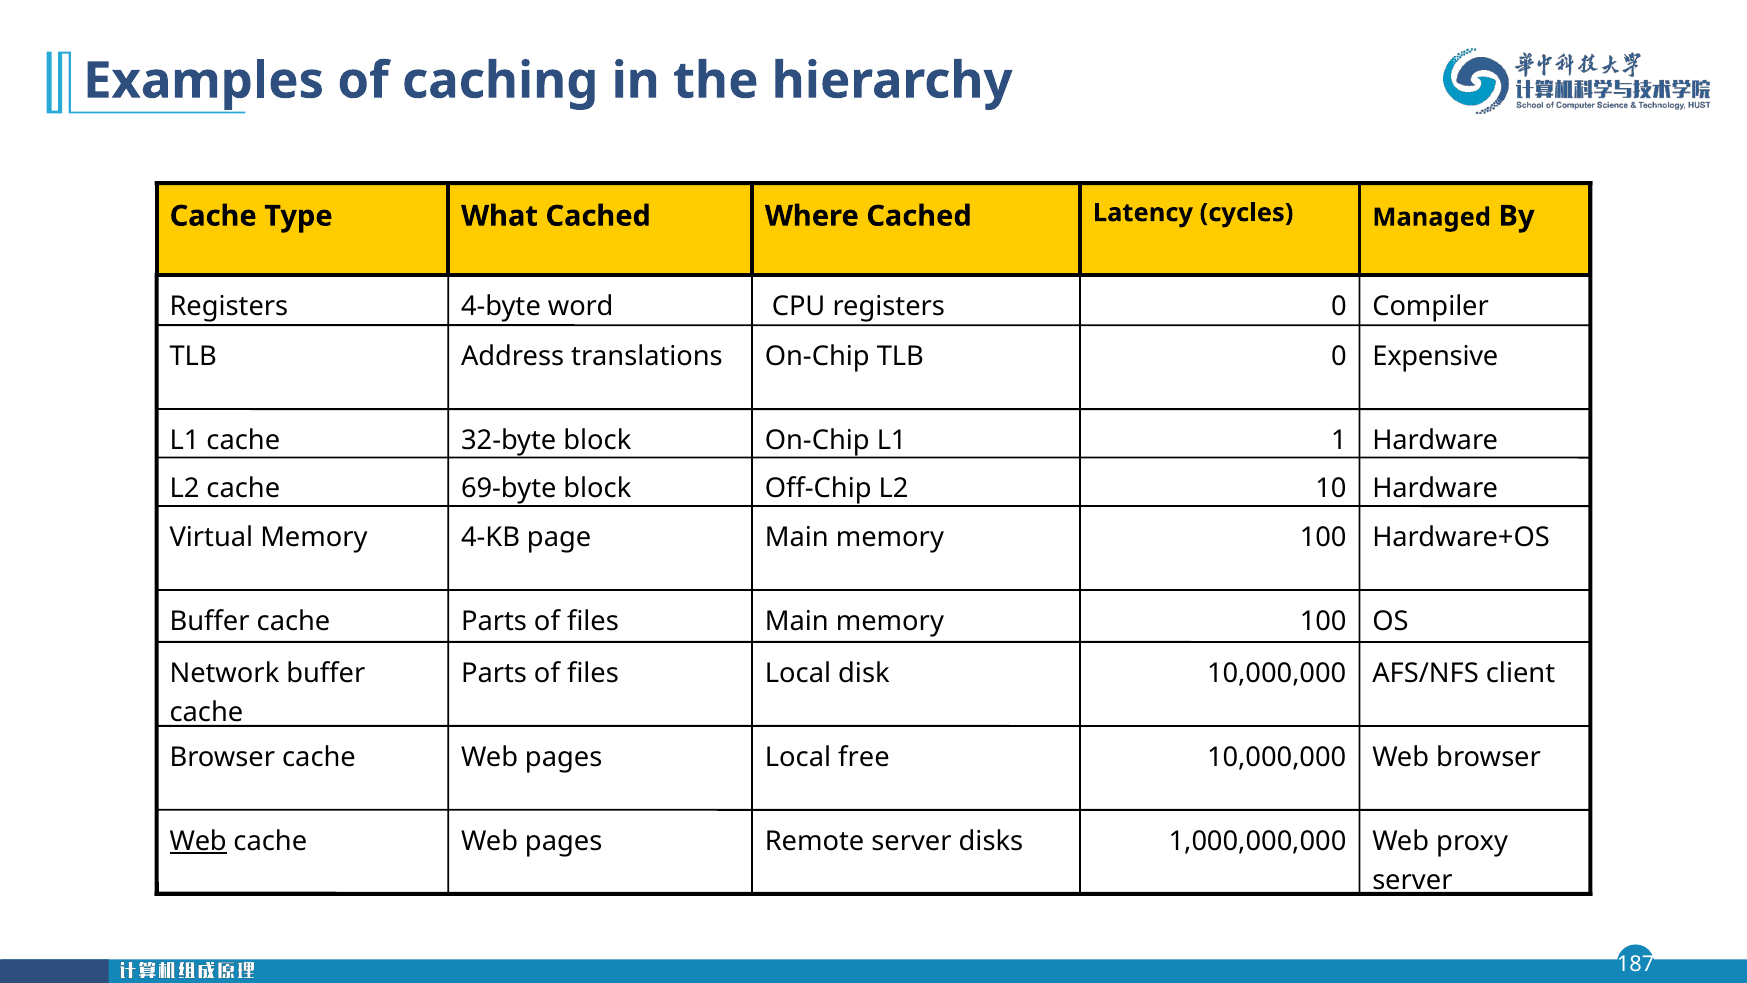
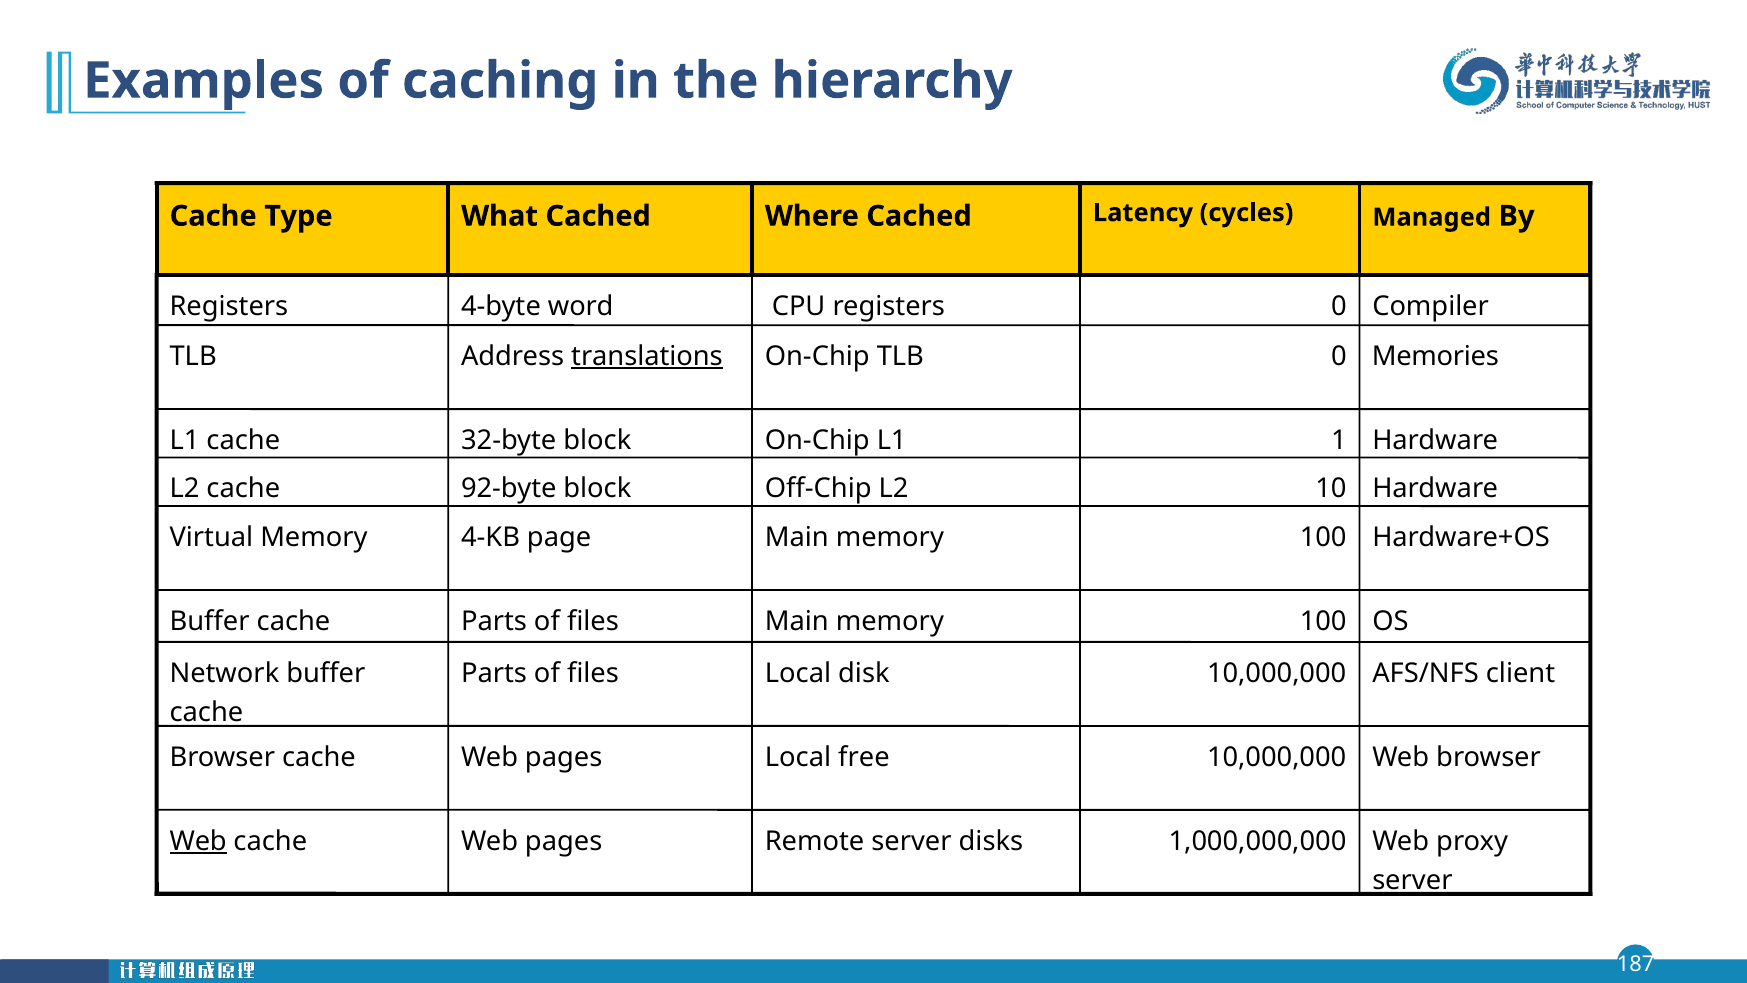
translations underline: none -> present (647, 356)
Expensive: Expensive -> Memories (1435, 356)
69-byte: 69-byte -> 92-byte (509, 489)
